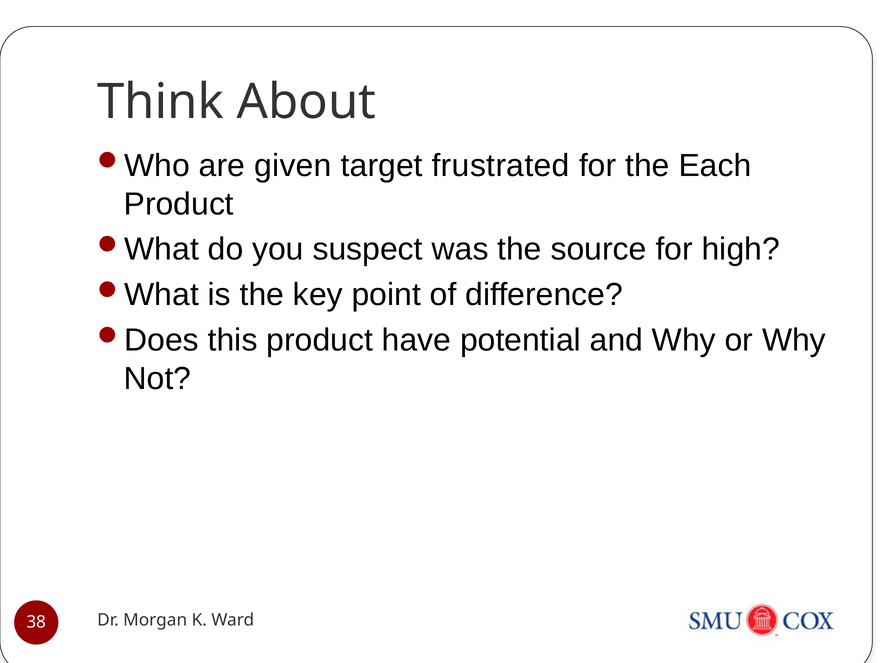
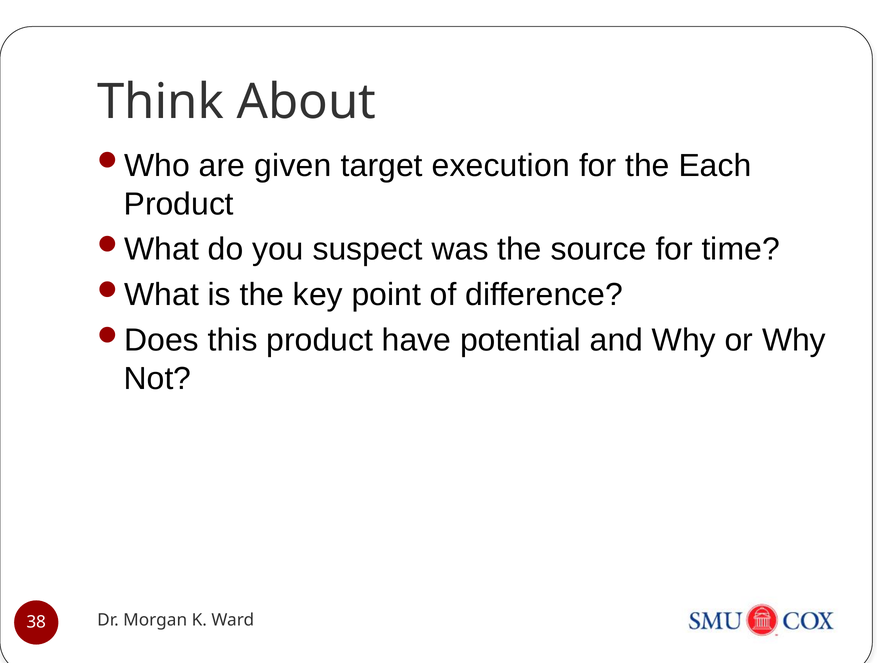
frustrated: frustrated -> execution (501, 166)
high: high -> time (741, 250)
